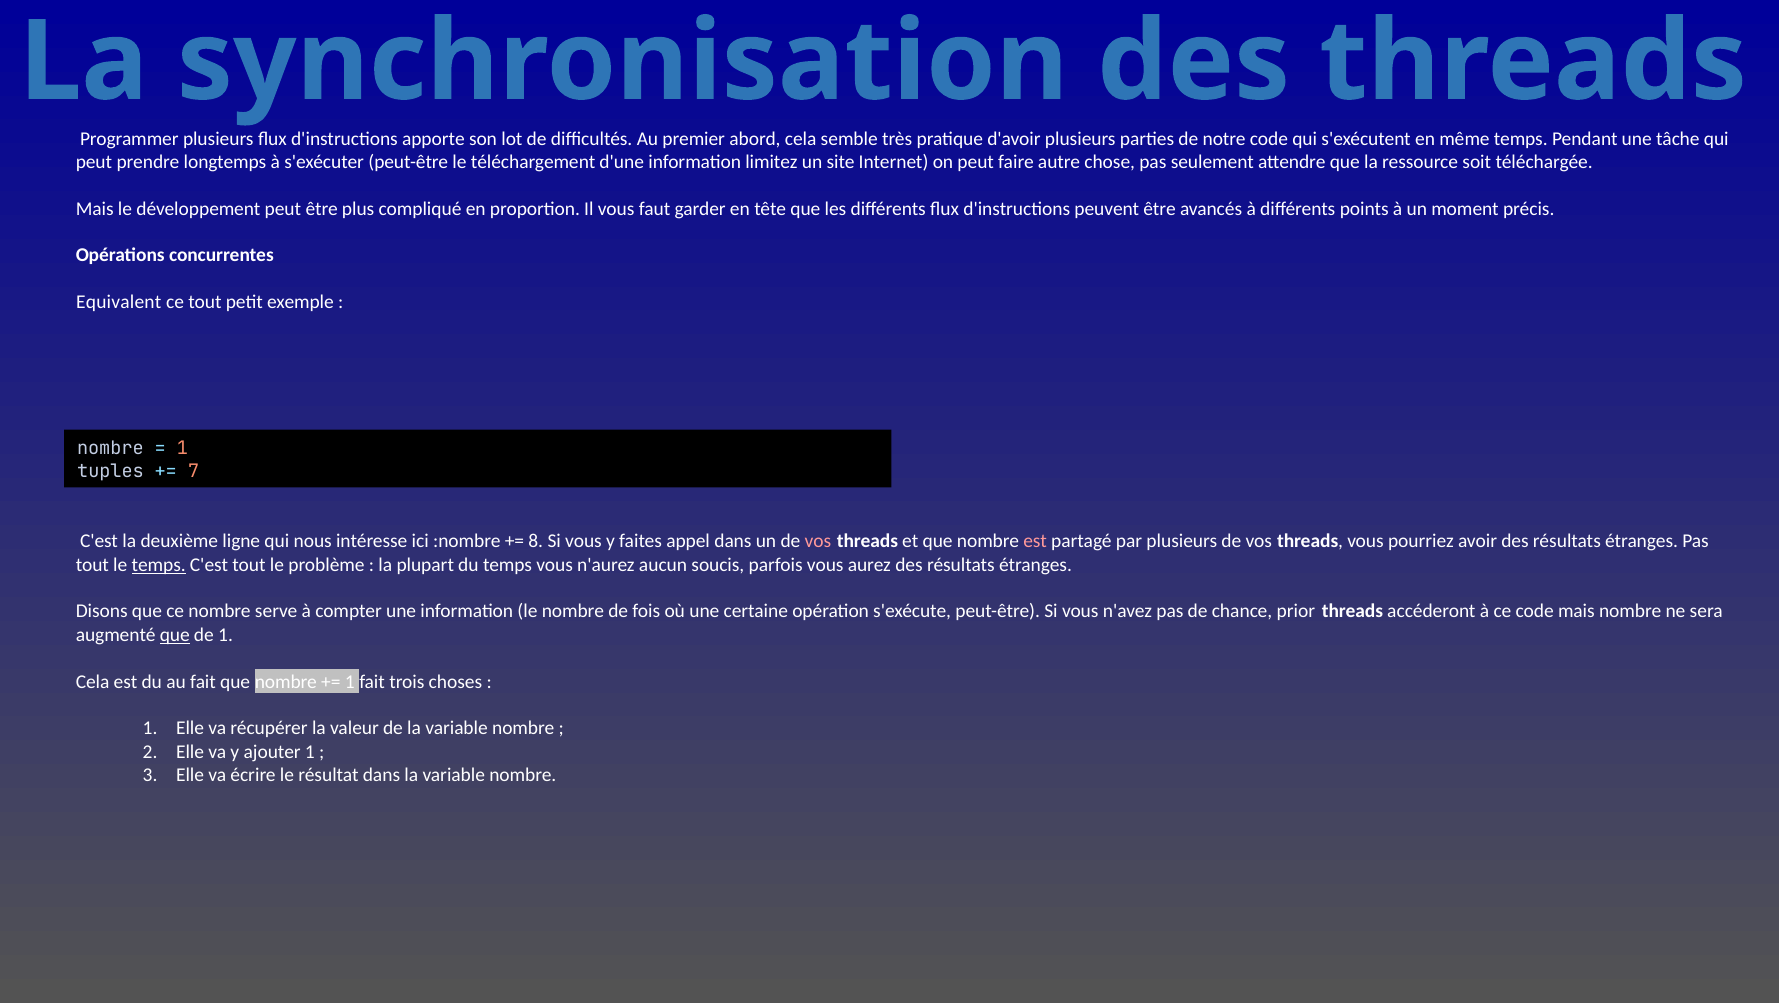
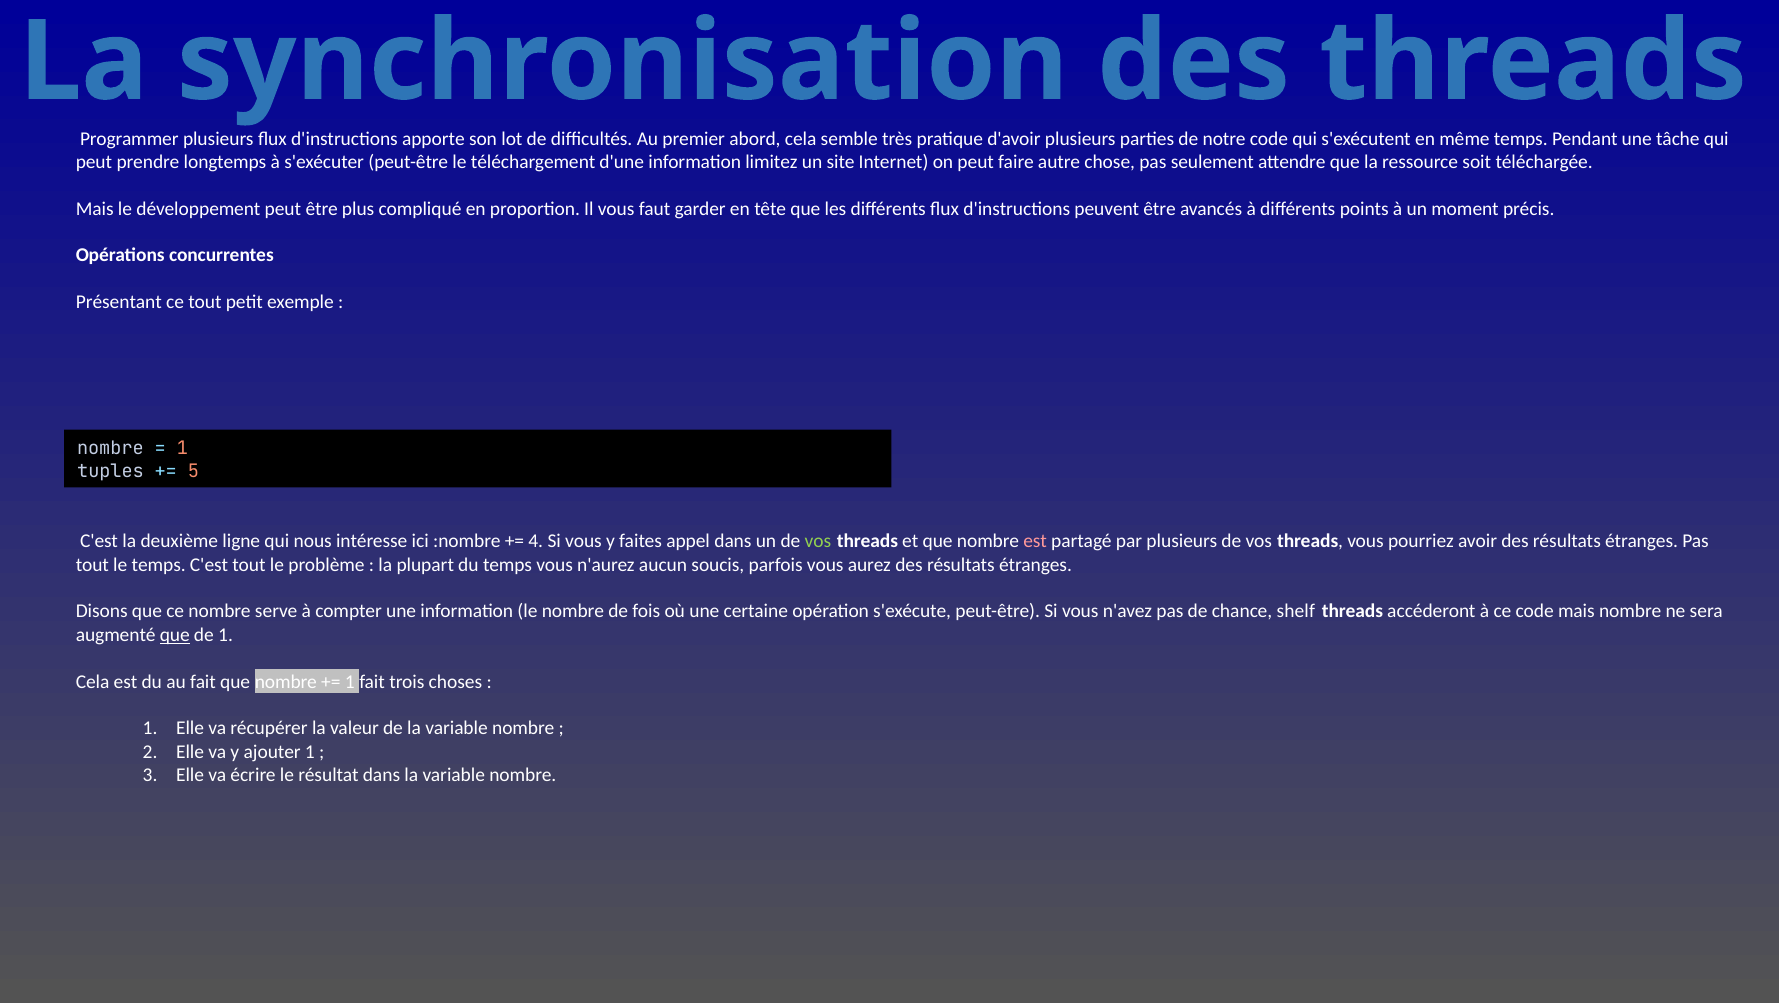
Equivalent: Equivalent -> Présentant (119, 302)
7: 7 -> 5 (194, 471)
8: 8 -> 4 (536, 541)
vos colour: pink -> light green (818, 541)
temps underline: present -> none (159, 565)
prior: prior -> shelf (1296, 611)
